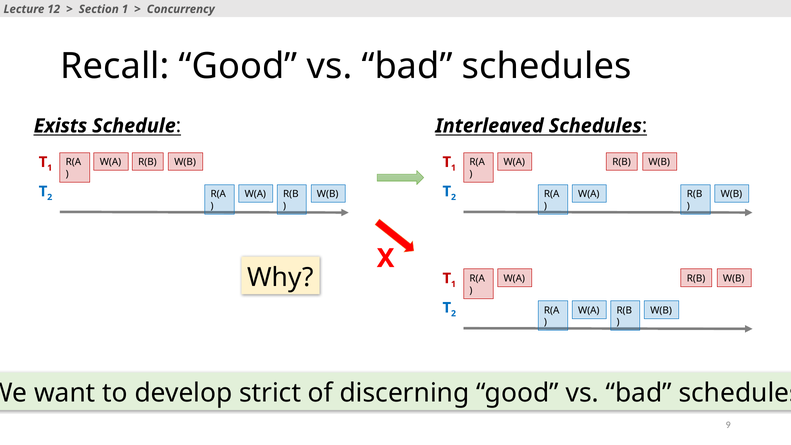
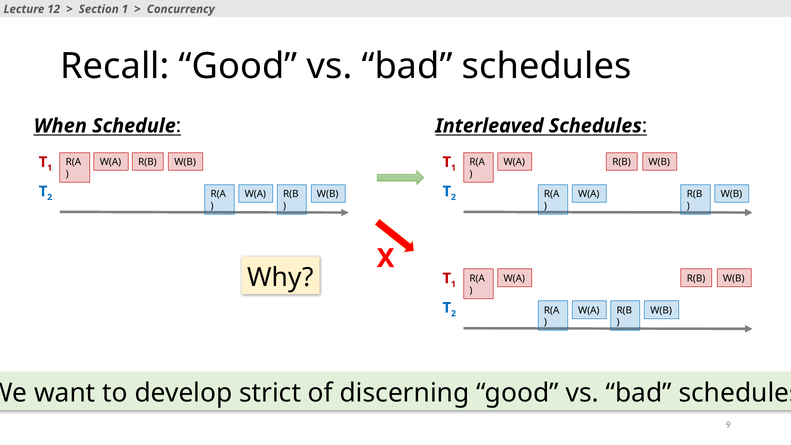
Exists: Exists -> When (60, 126)
